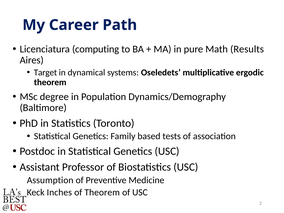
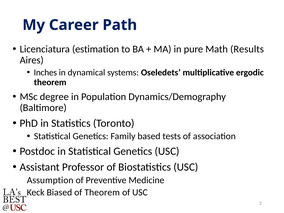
computing: computing -> estimation (96, 49)
Target: Target -> Inches (45, 73)
Inches: Inches -> Biased (59, 192)
